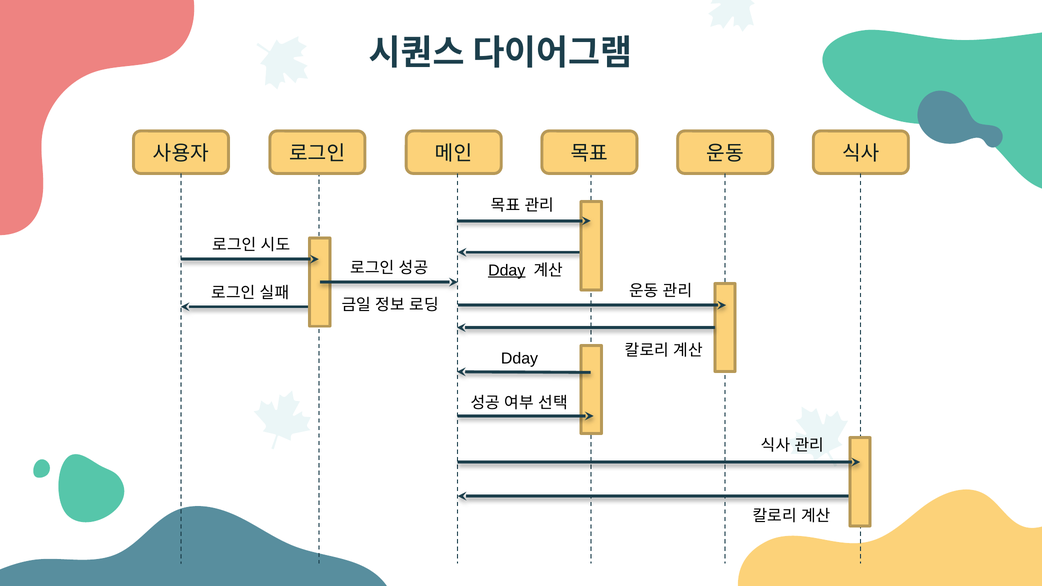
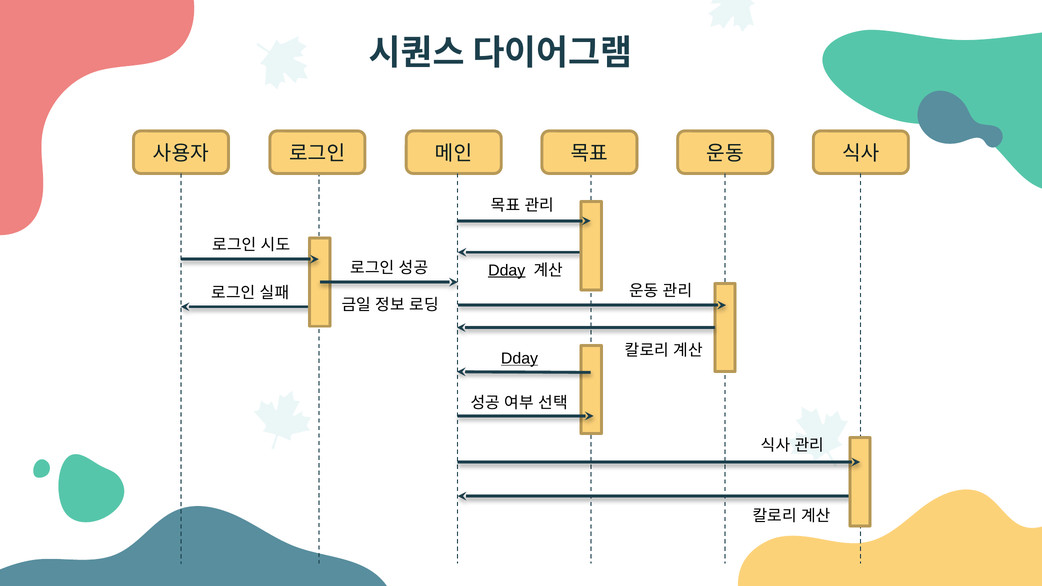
Dday underline: none -> present (519, 359)
